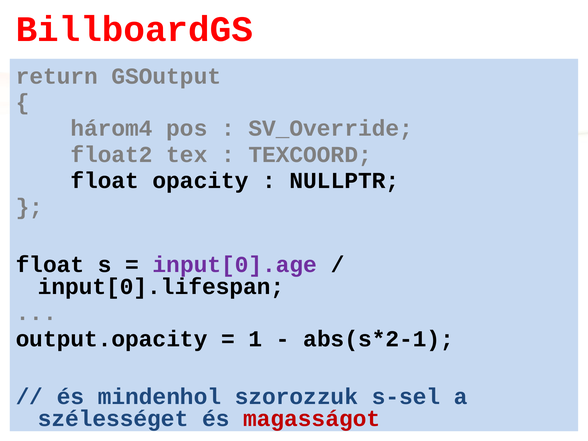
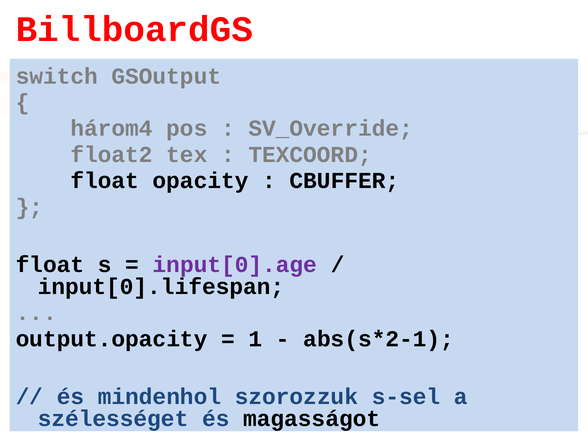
return: return -> switch (57, 76)
NULLPTR: NULLPTR -> CBUFFER (344, 181)
magasságot colour: red -> black (312, 419)
